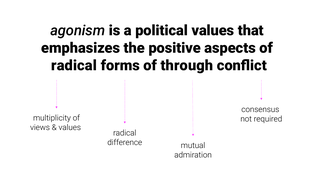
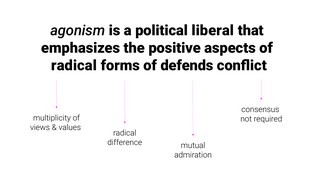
political values: values -> liberal (213, 31)
through: through -> defends (187, 66)
